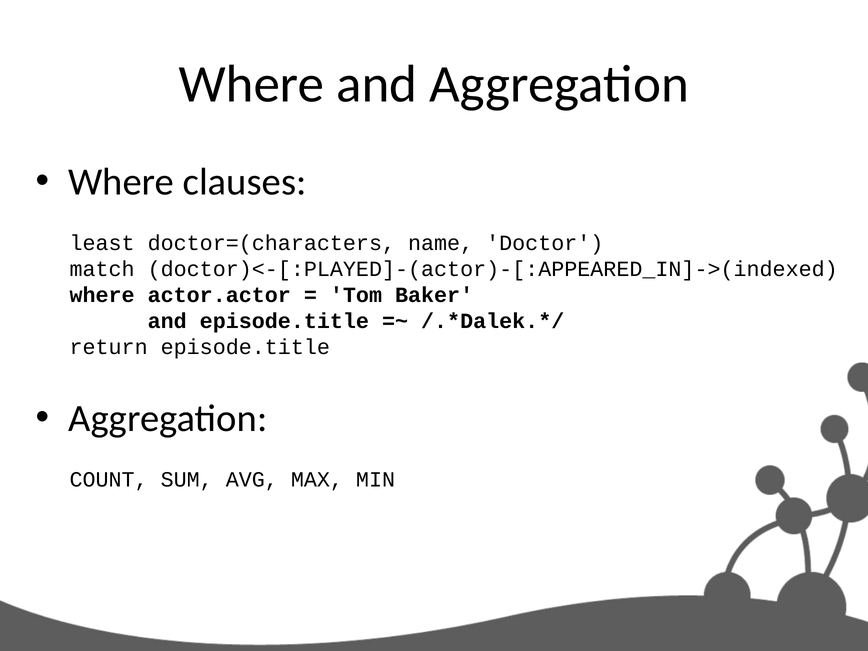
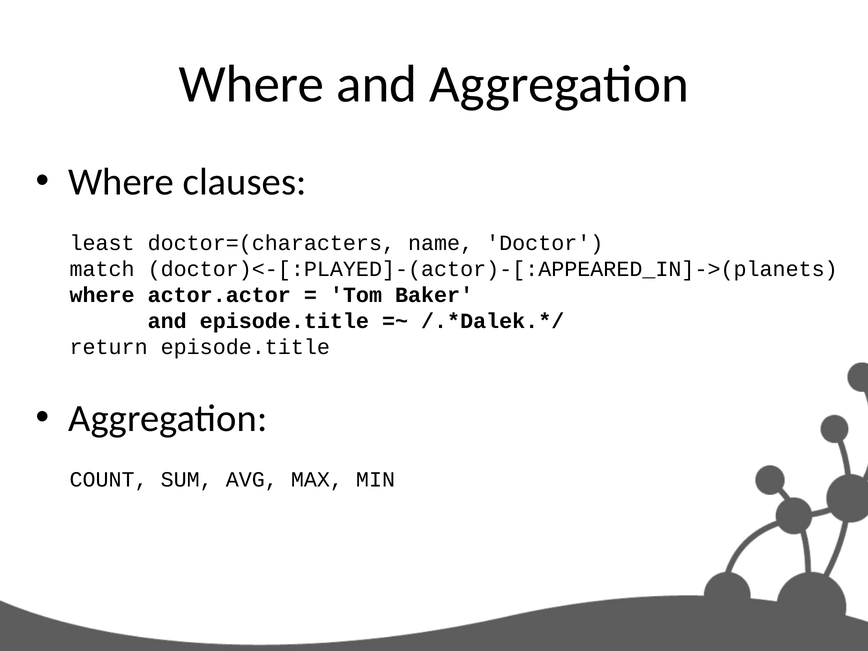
doctor)<-[:PLAYED]-(actor)-[:APPEARED_IN]->(indexed: doctor)<-[:PLAYED]-(actor)-[:APPEARED_IN]->(indexed -> doctor)<-[:PLAYED]-(actor)-[:APPEARED_IN]->(planets (493, 269)
